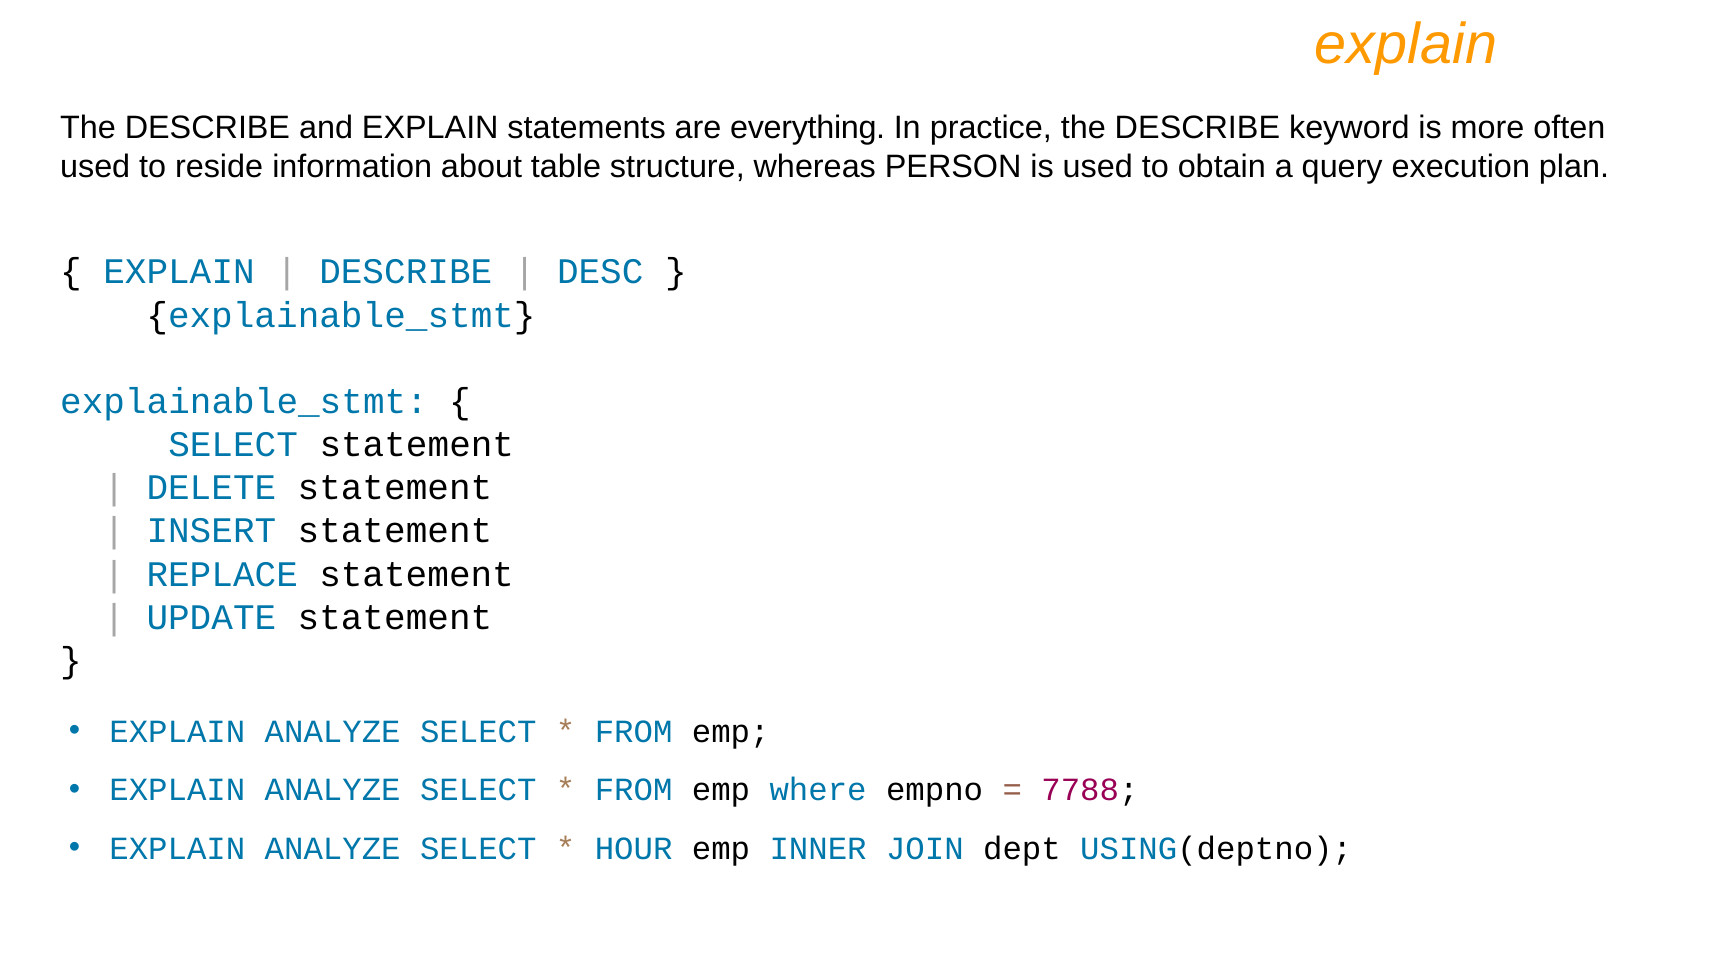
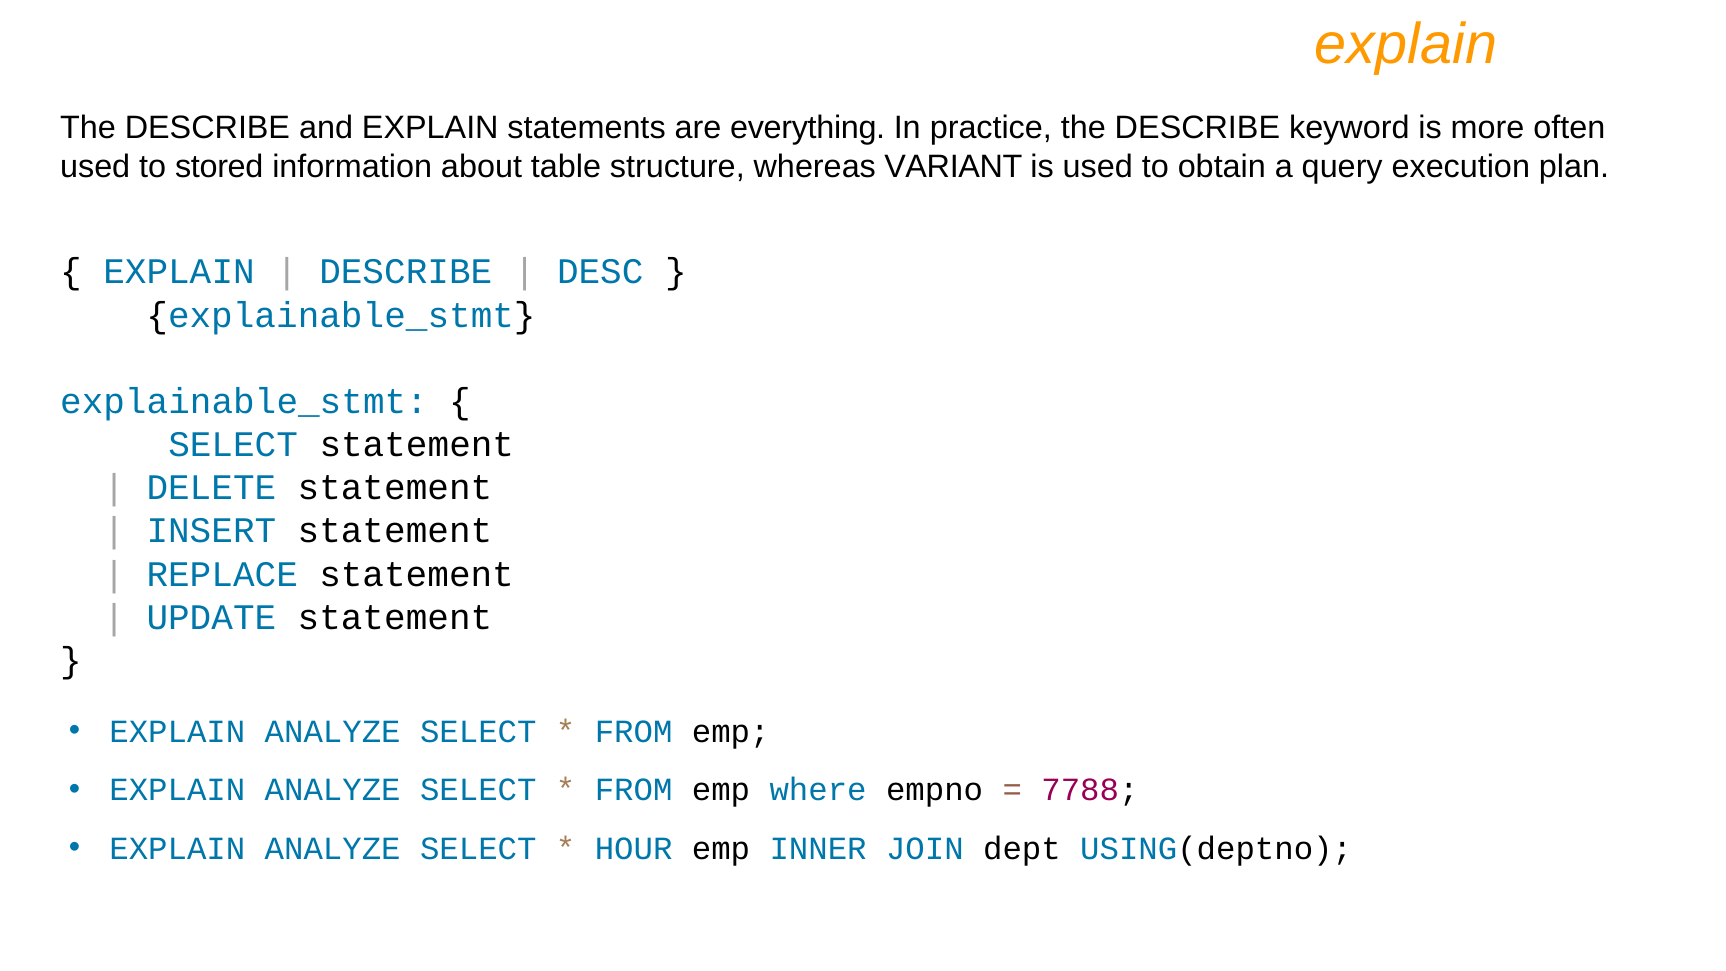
reside: reside -> stored (219, 166)
PERSON: PERSON -> VARIANT (953, 166)
